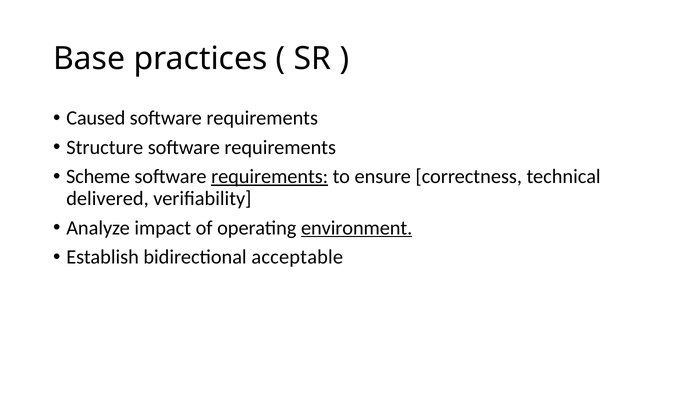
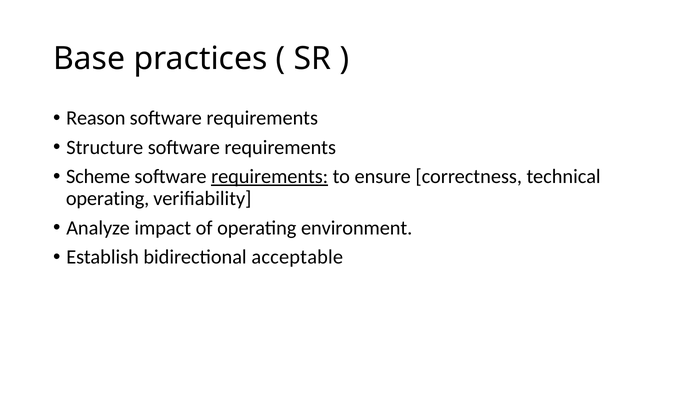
Caused: Caused -> Reason (96, 118)
delivered: delivered -> operating (108, 198)
environment underline: present -> none (357, 228)
